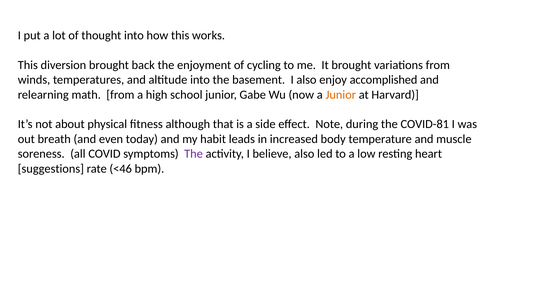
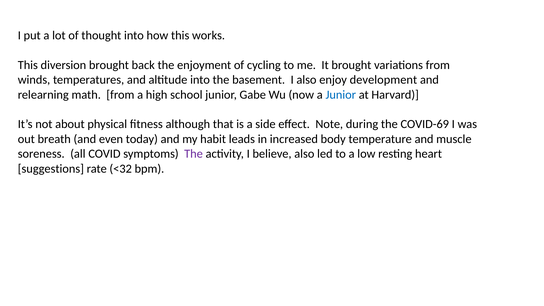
accomplished: accomplished -> development (383, 80)
Junior colour: orange -> blue (341, 95)
COVID-81: COVID-81 -> COVID-69 (425, 124)
<46: <46 -> <32 (121, 169)
